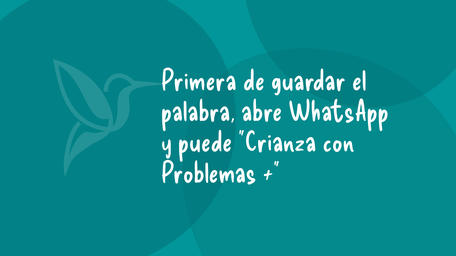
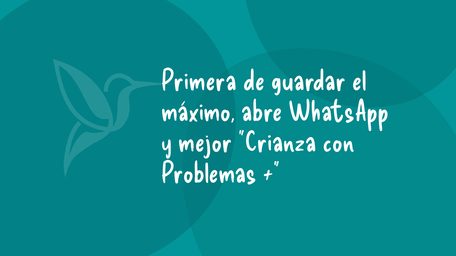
palabra: palabra -> máximo (198, 112)
puede: puede -> mejor (205, 143)
